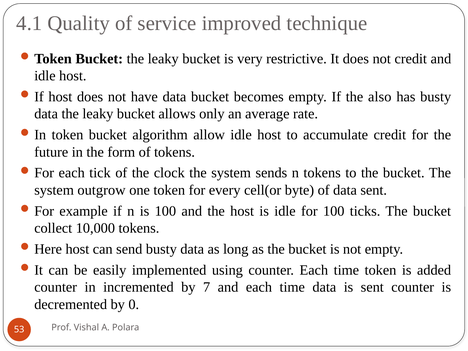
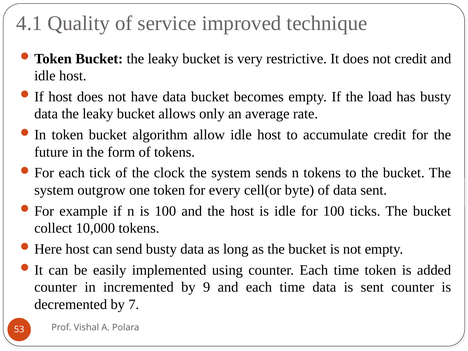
also: also -> load (380, 97)
7: 7 -> 9 (207, 287)
0: 0 -> 7 (134, 304)
